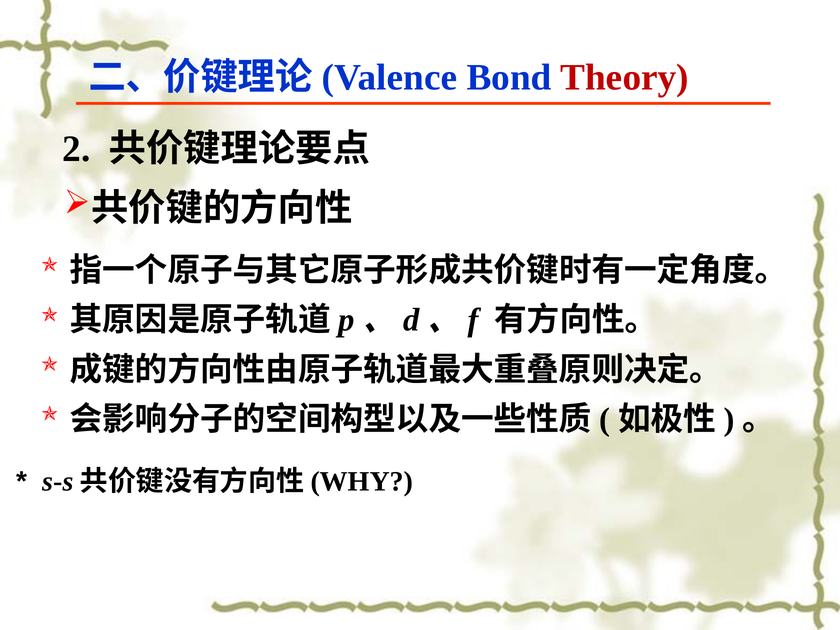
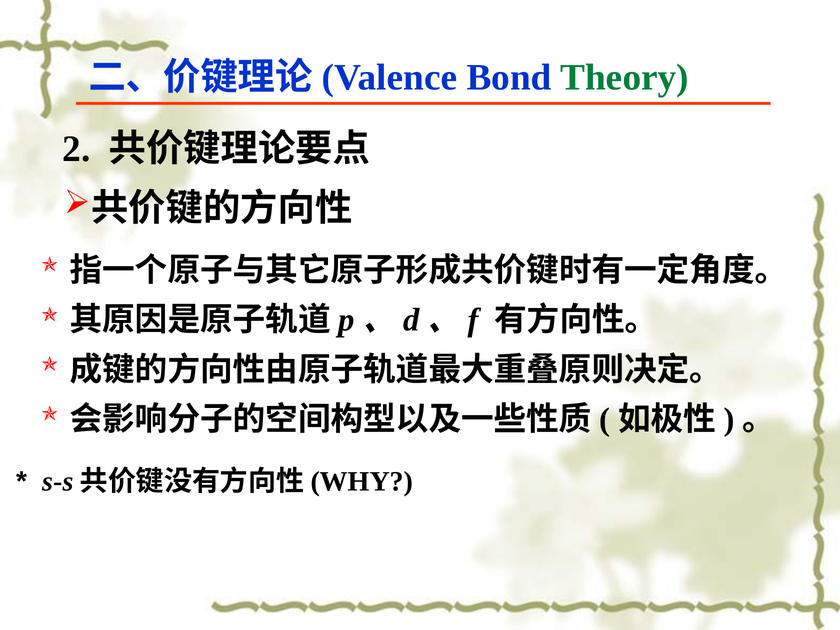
Theory colour: red -> green (625, 77)
